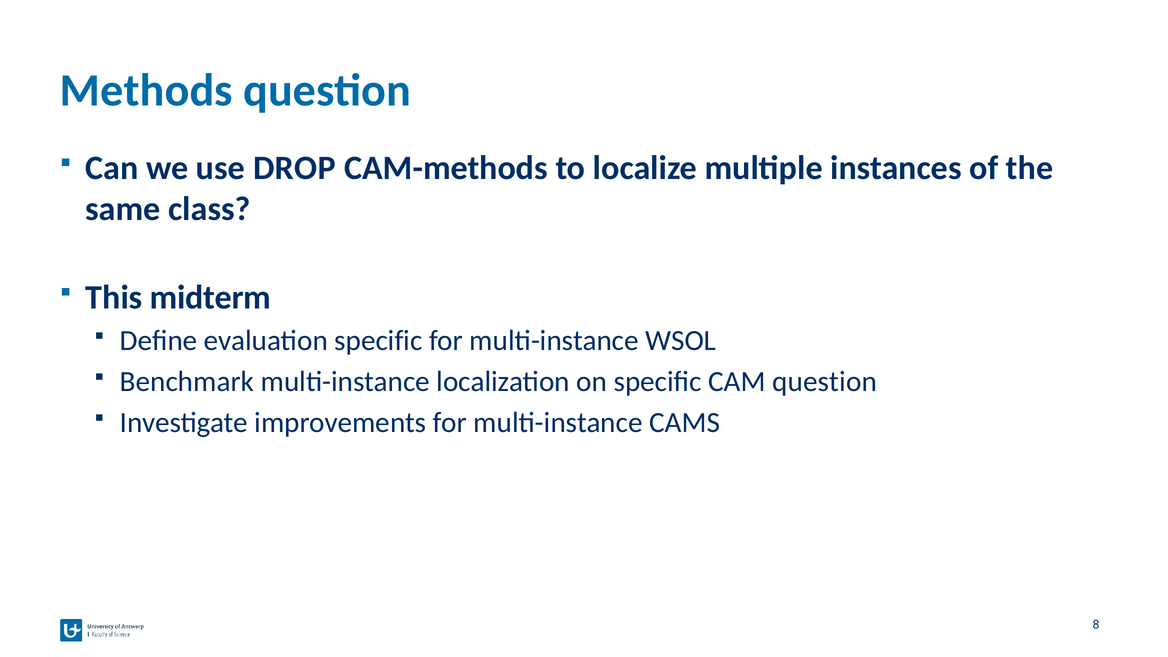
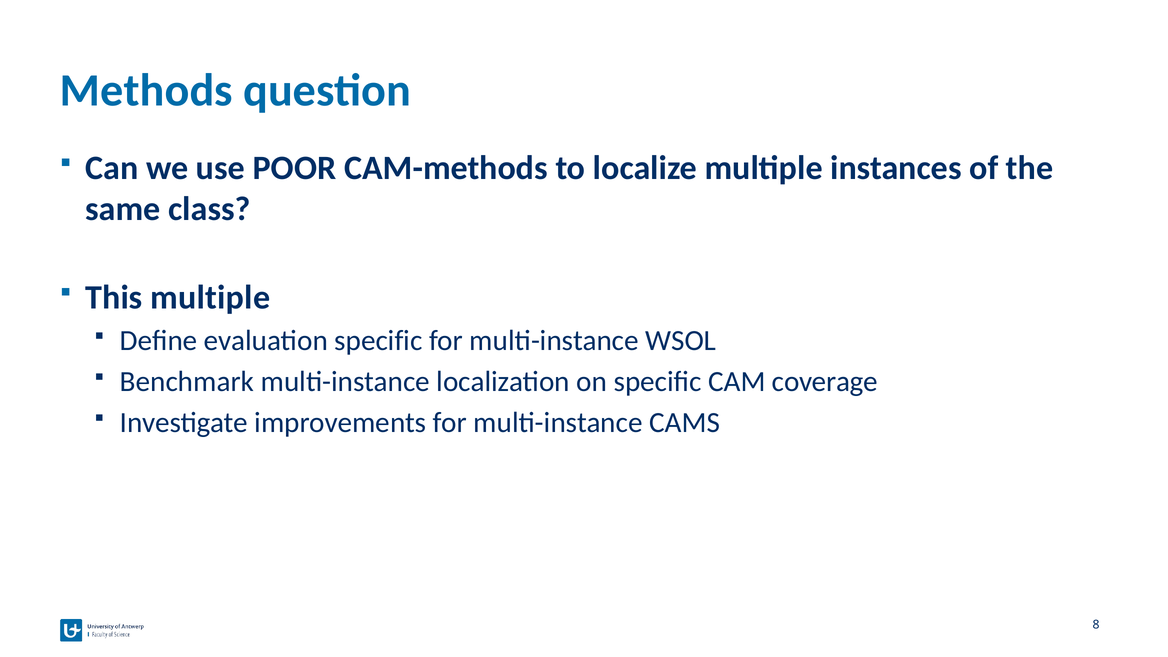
DROP: DROP -> POOR (295, 168)
This midterm: midterm -> multiple (210, 297)
CAM question: question -> coverage (825, 382)
